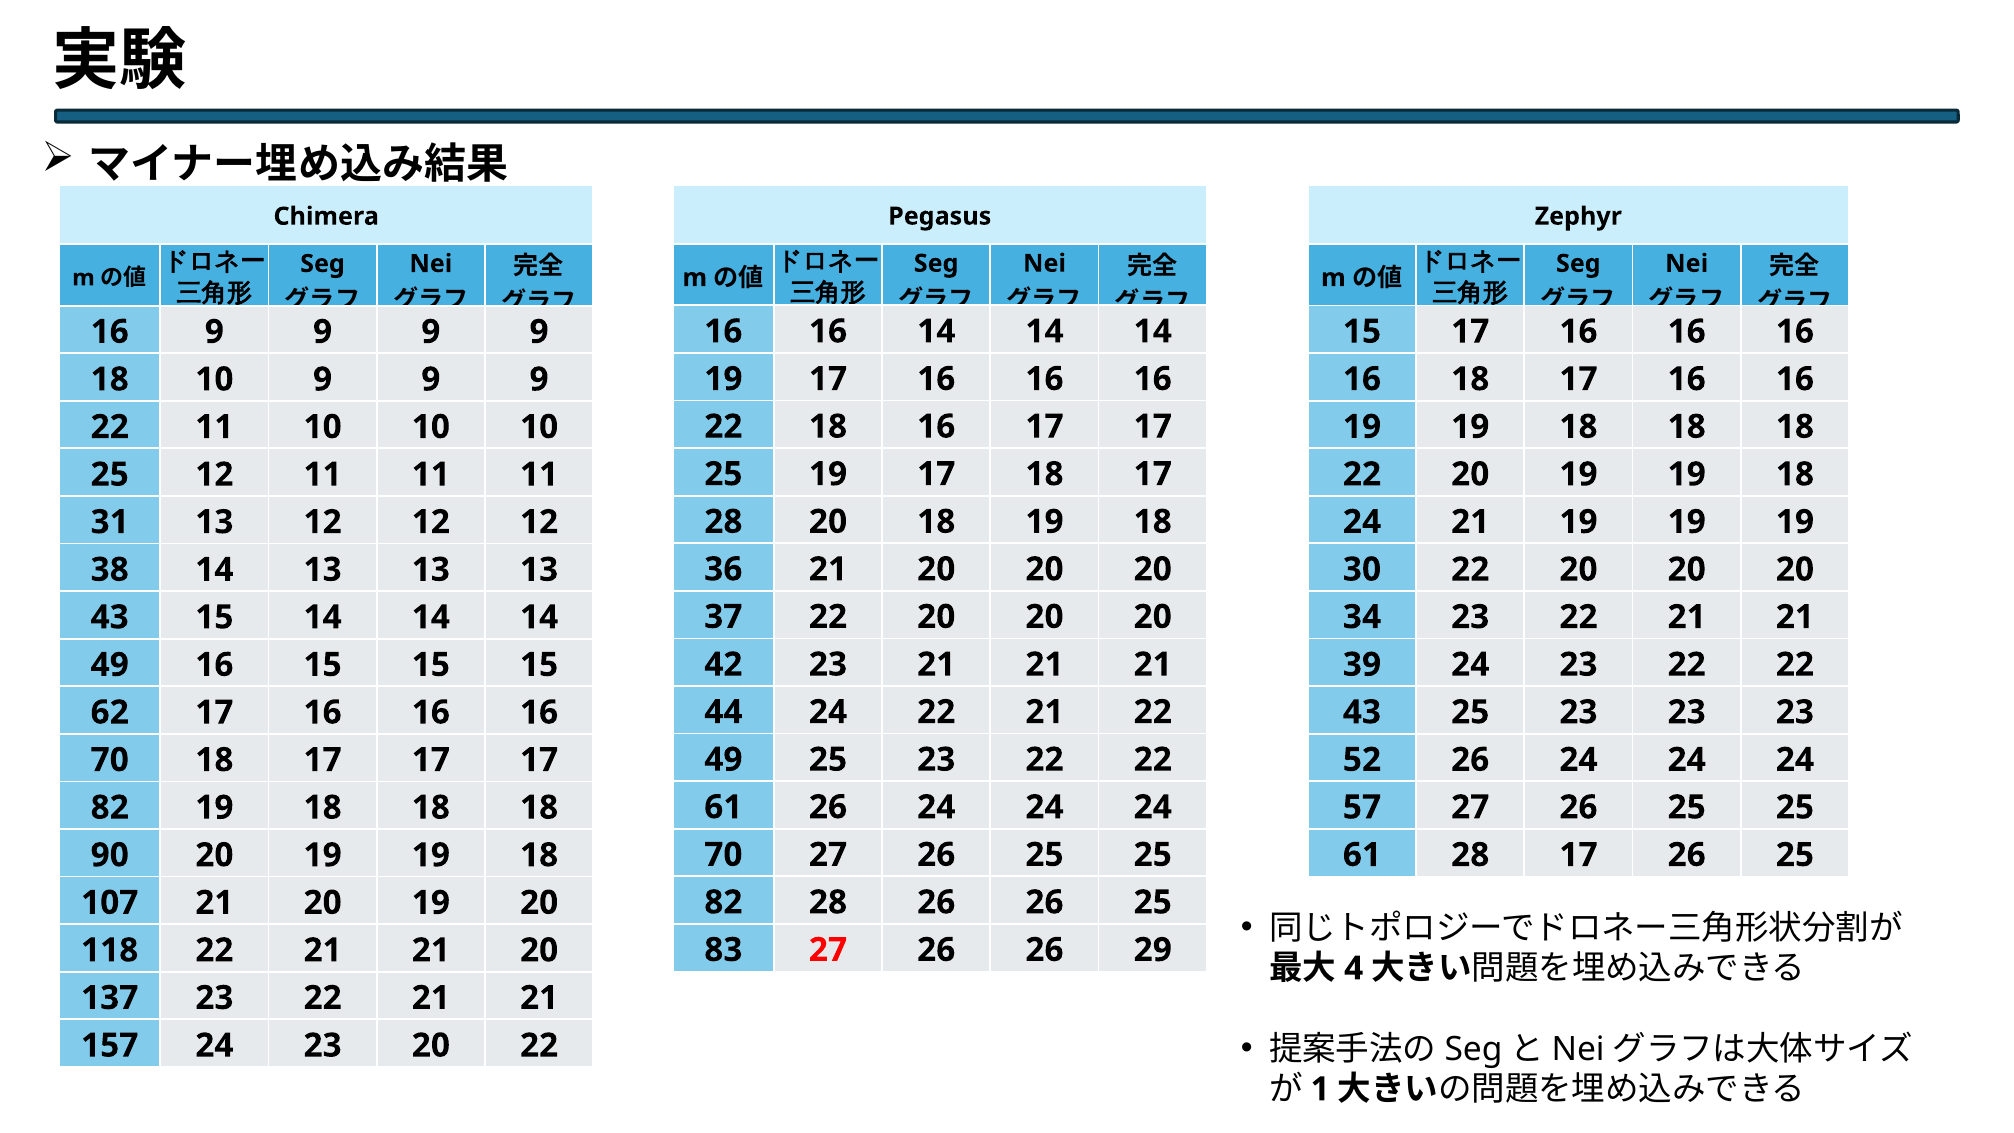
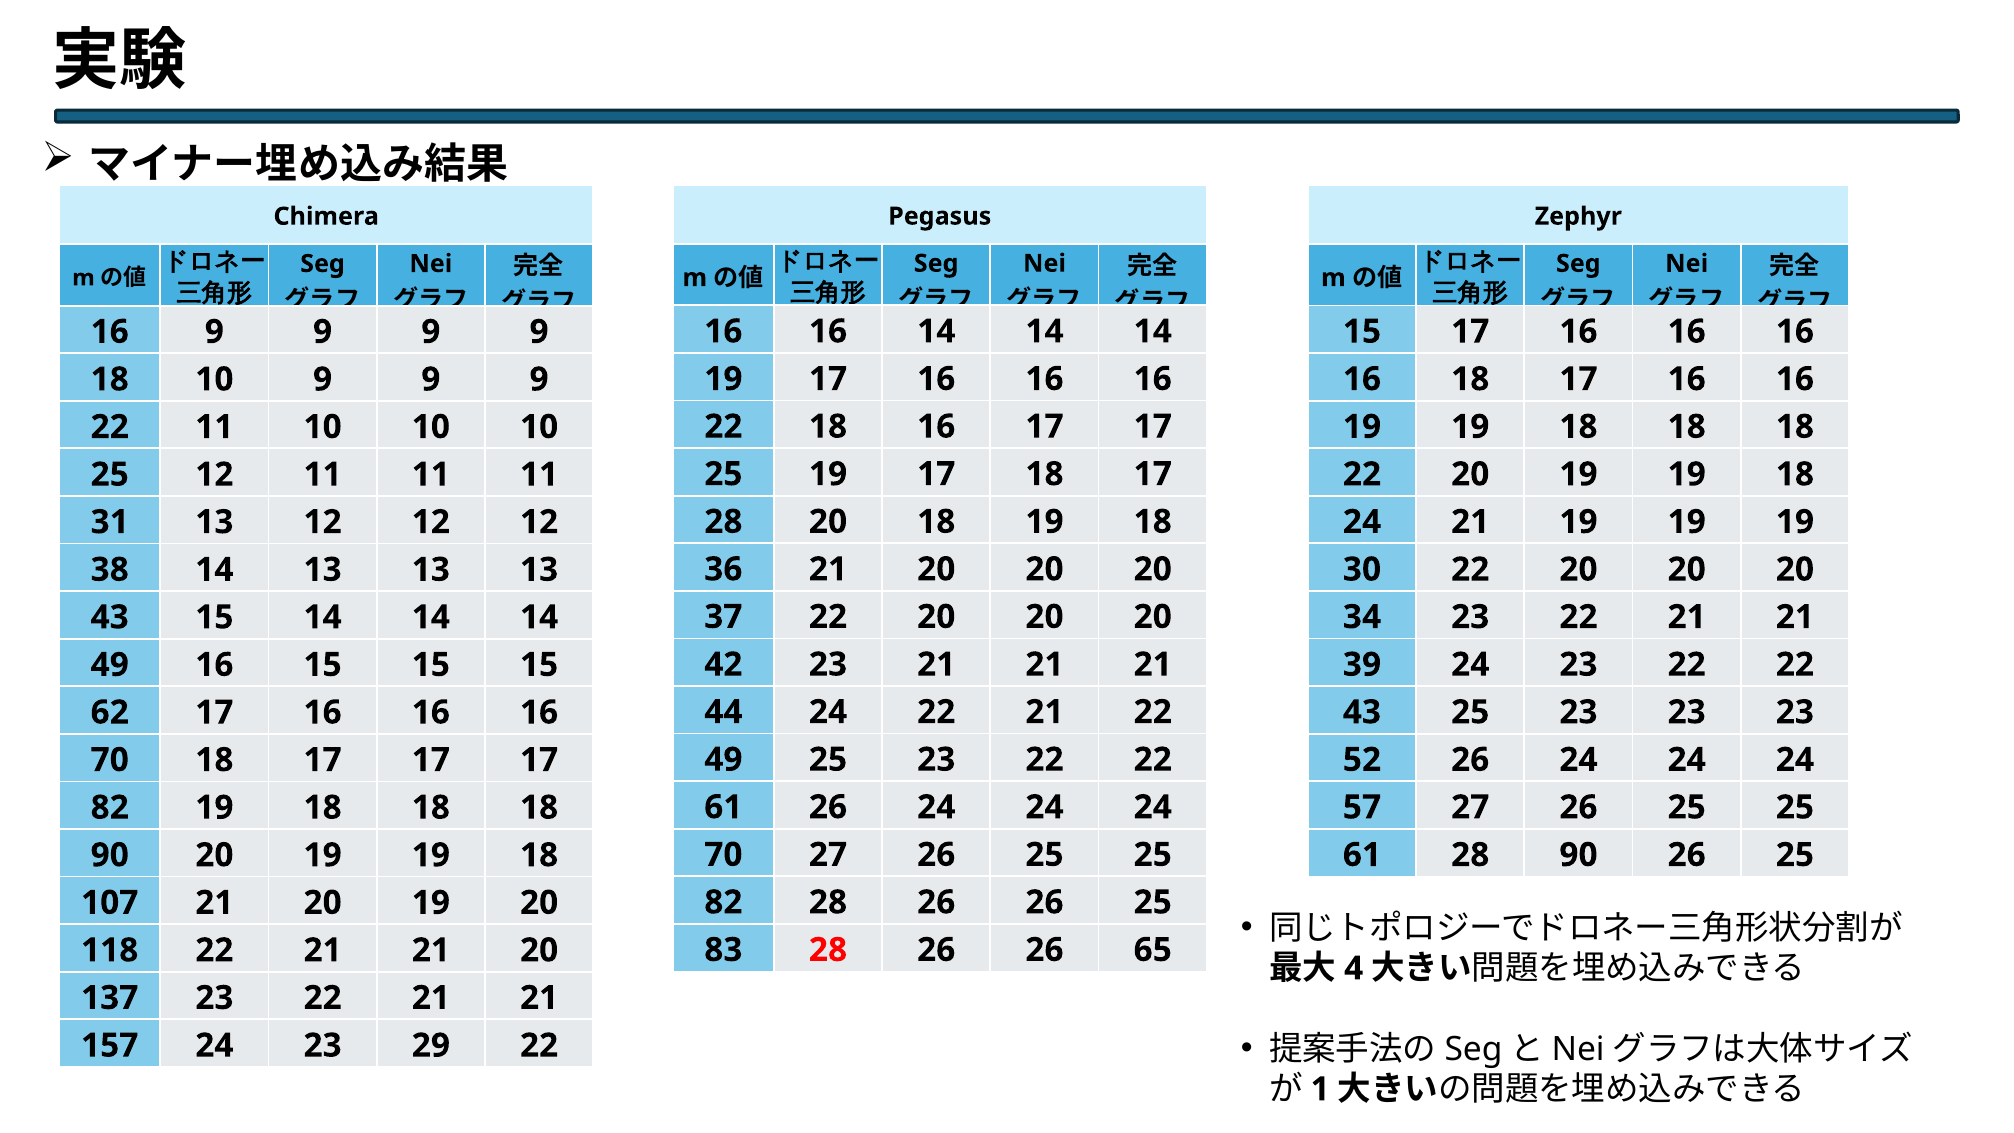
28 17: 17 -> 90 (1578, 855)
83 27: 27 -> 28 (828, 950)
29: 29 -> 65 (1153, 950)
23 20: 20 -> 29 (431, 1045)
